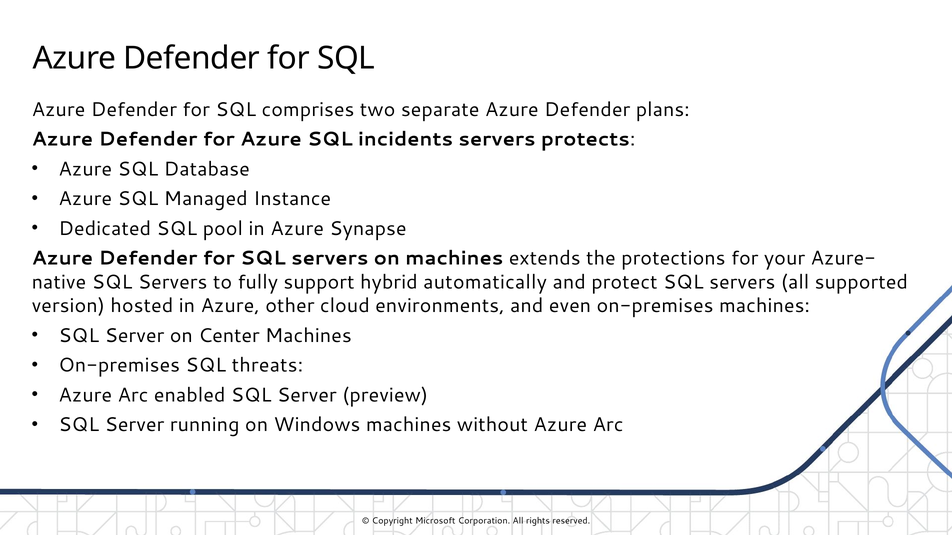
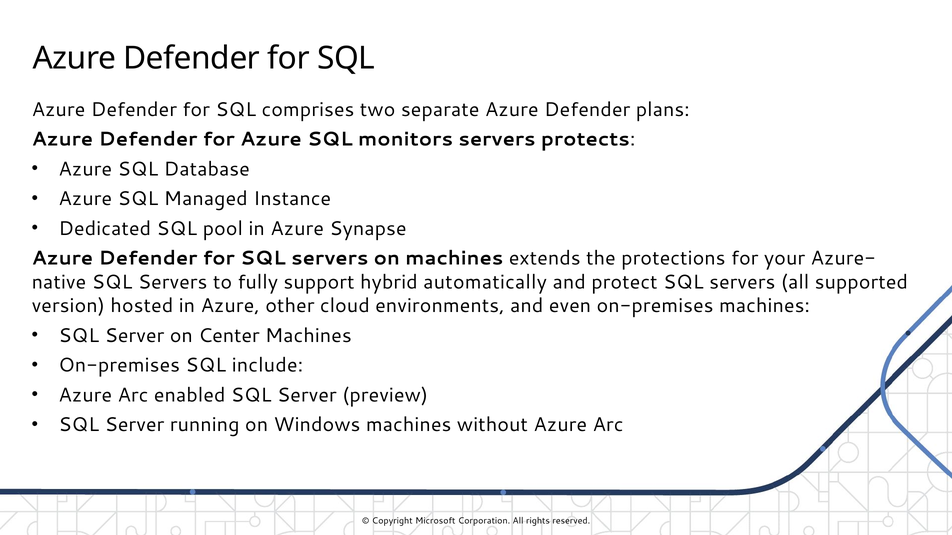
incidents: incidents -> monitors (406, 140)
threats: threats -> include (267, 366)
